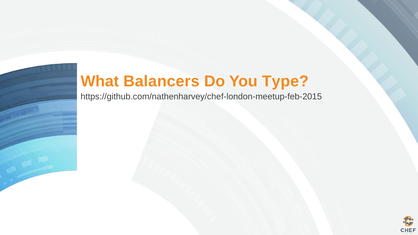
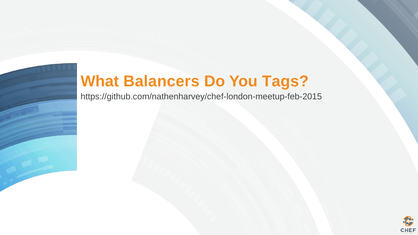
Type: Type -> Tags (285, 81)
